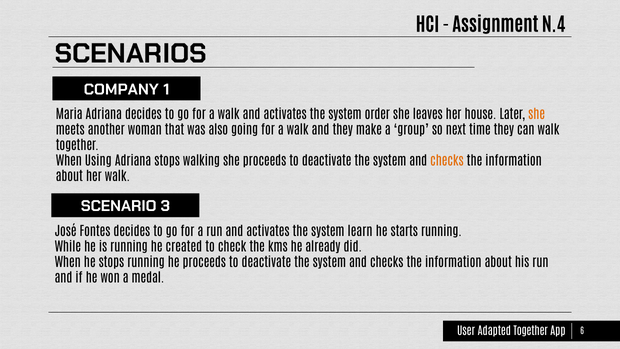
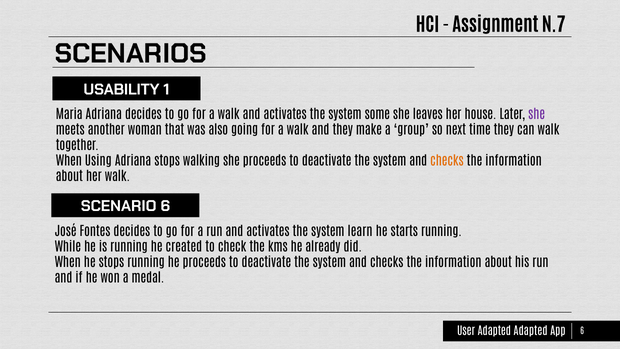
N.4: N.4 -> N.7 (554, 26)
COMPANY: COMPANY -> USABILITY (121, 89)
order: order -> some (377, 115)
she colour: orange -> purple (537, 115)
SCENARIO 3: 3 -> 6 (165, 206)
Adapted Together: Together -> Adapted (531, 332)
